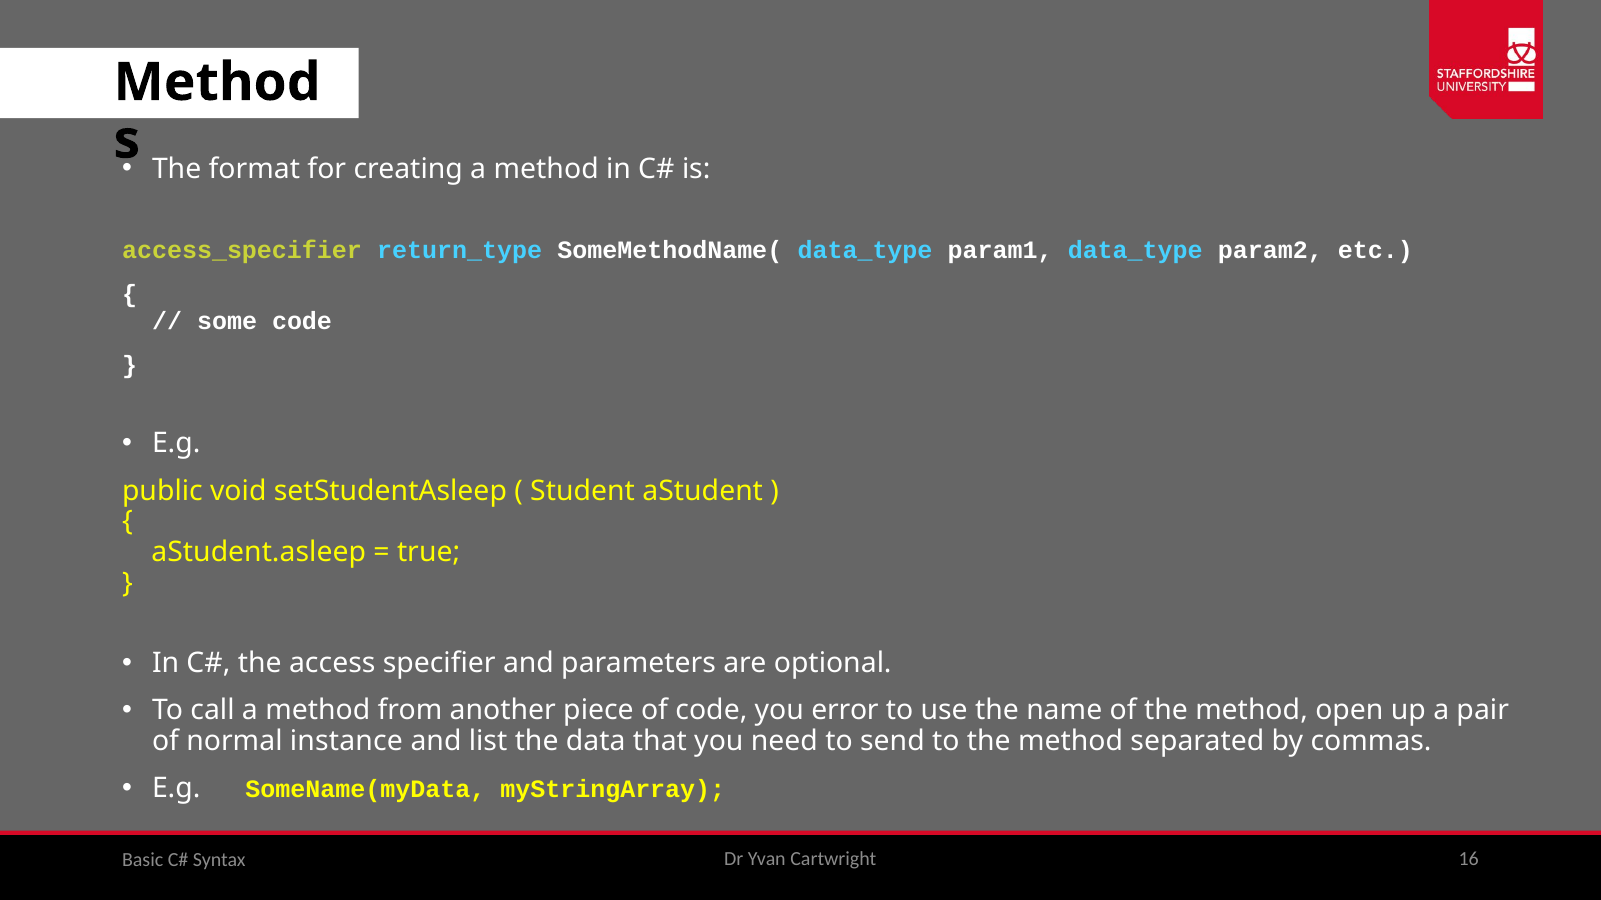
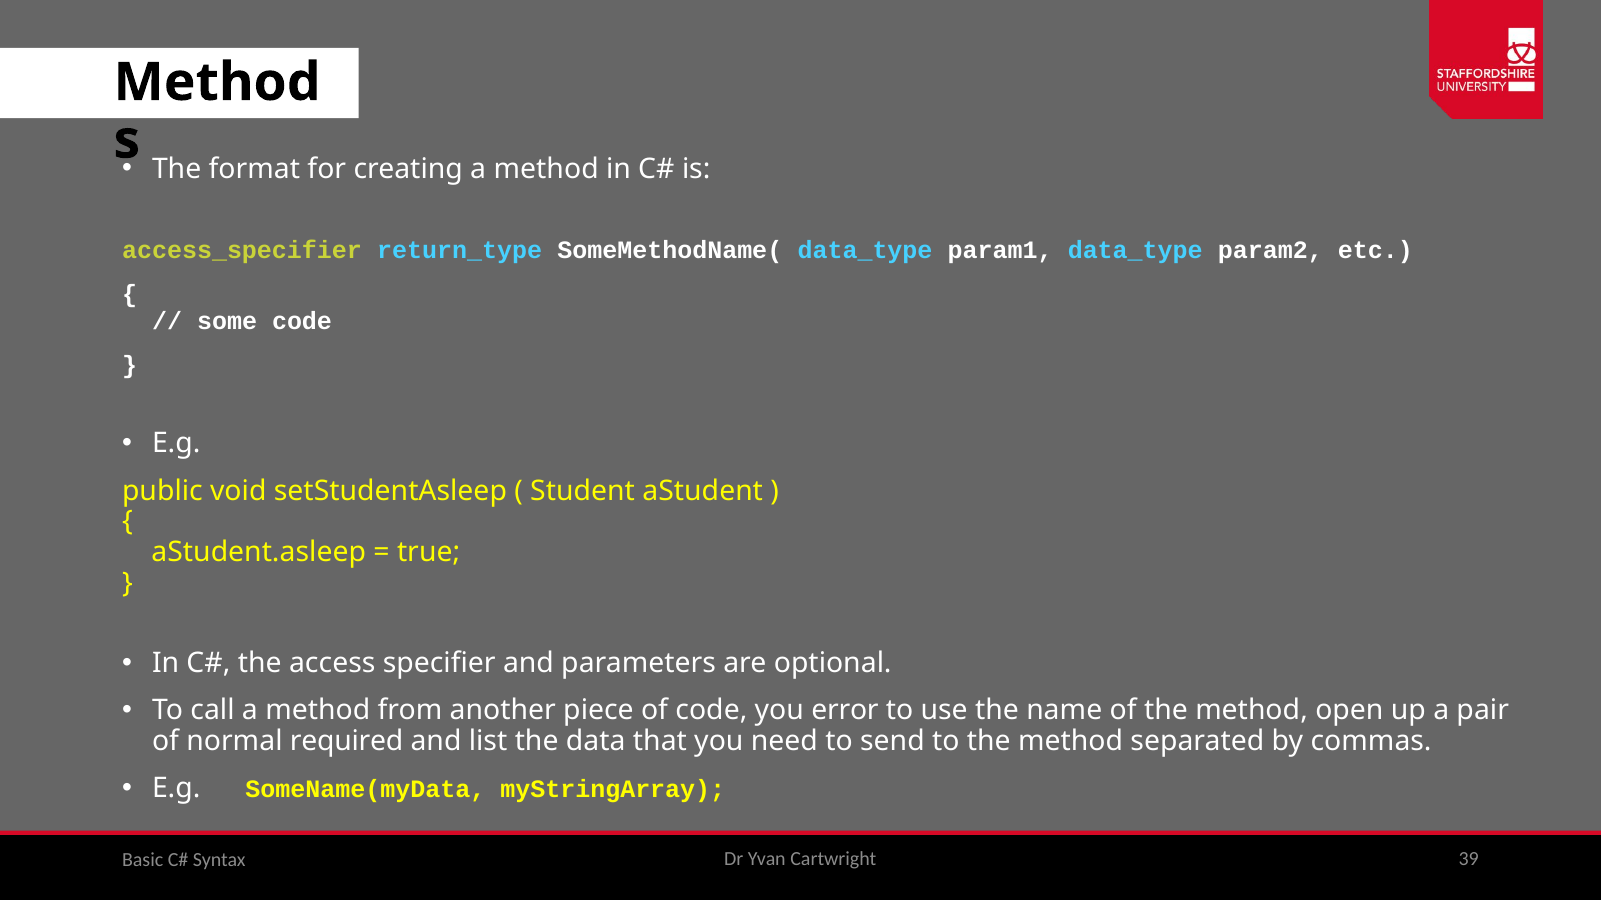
instance: instance -> required (347, 741)
16: 16 -> 39 (1469, 860)
